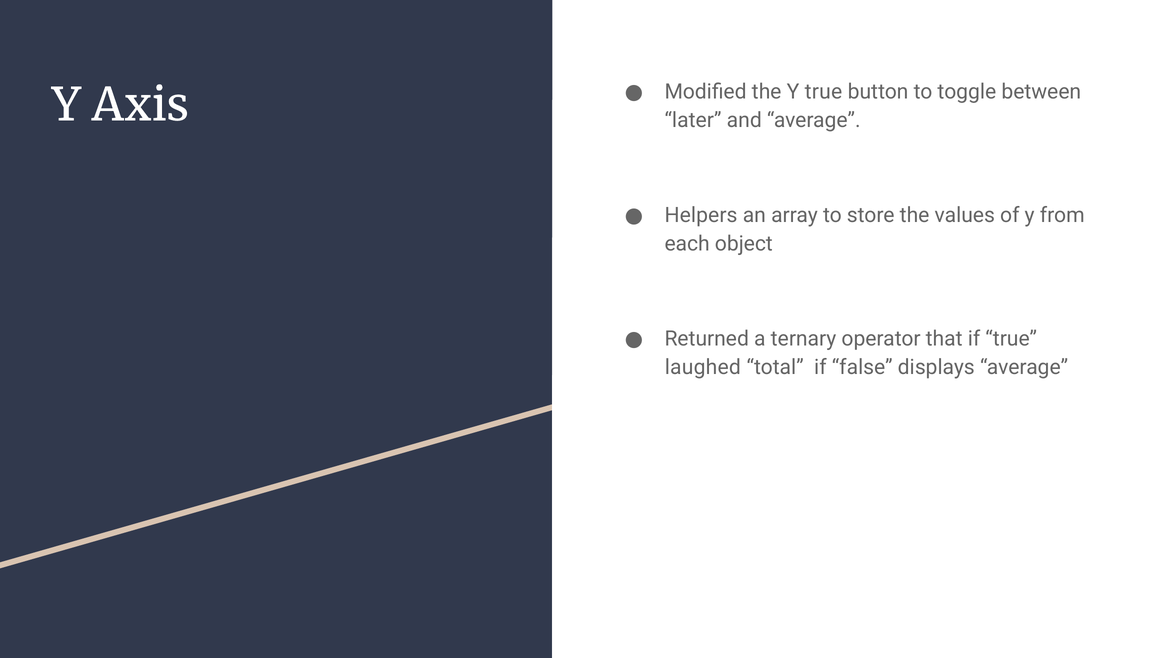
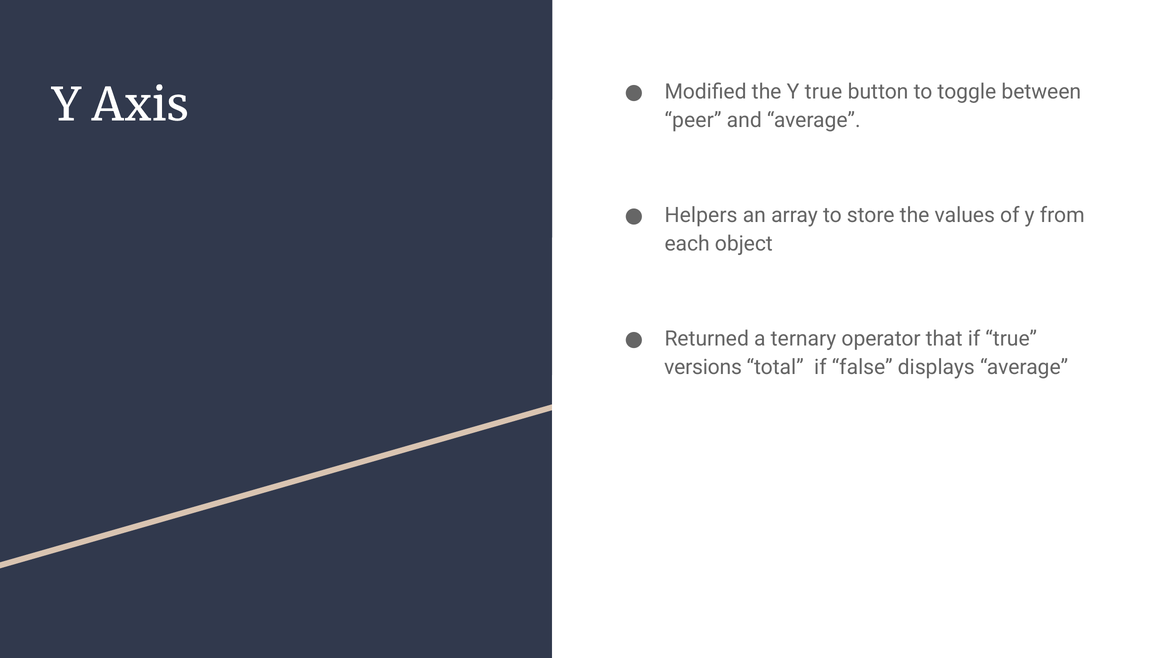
later: later -> peer (693, 120)
laughed: laughed -> versions (703, 367)
